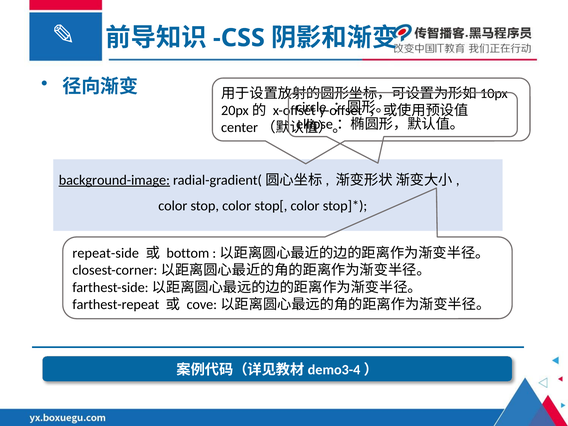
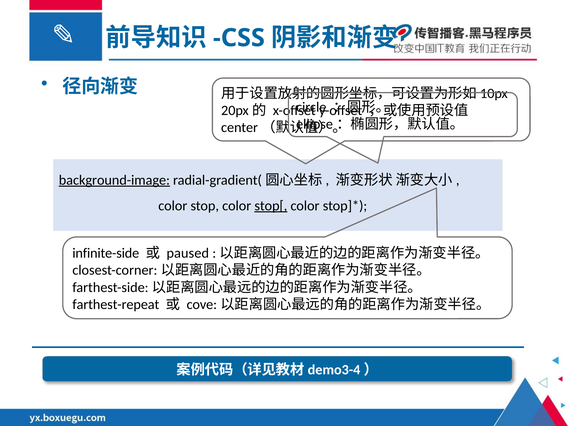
stop[ underline: none -> present (271, 206)
repeat-side: repeat-side -> infinite-side (106, 253)
bottom: bottom -> paused (188, 253)
